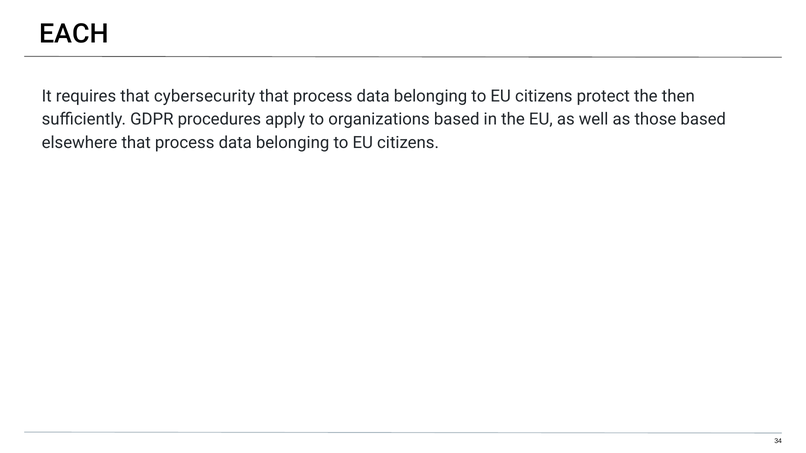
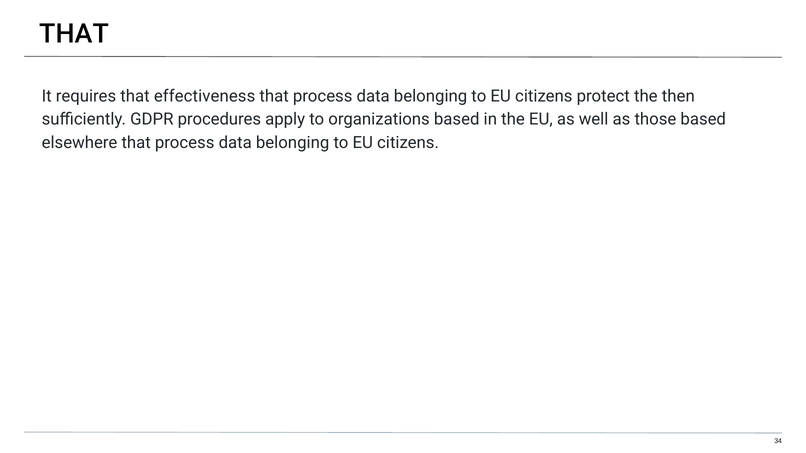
EACH: EACH -> THAT (74, 34)
cybersecurity: cybersecurity -> effectiveness (205, 96)
